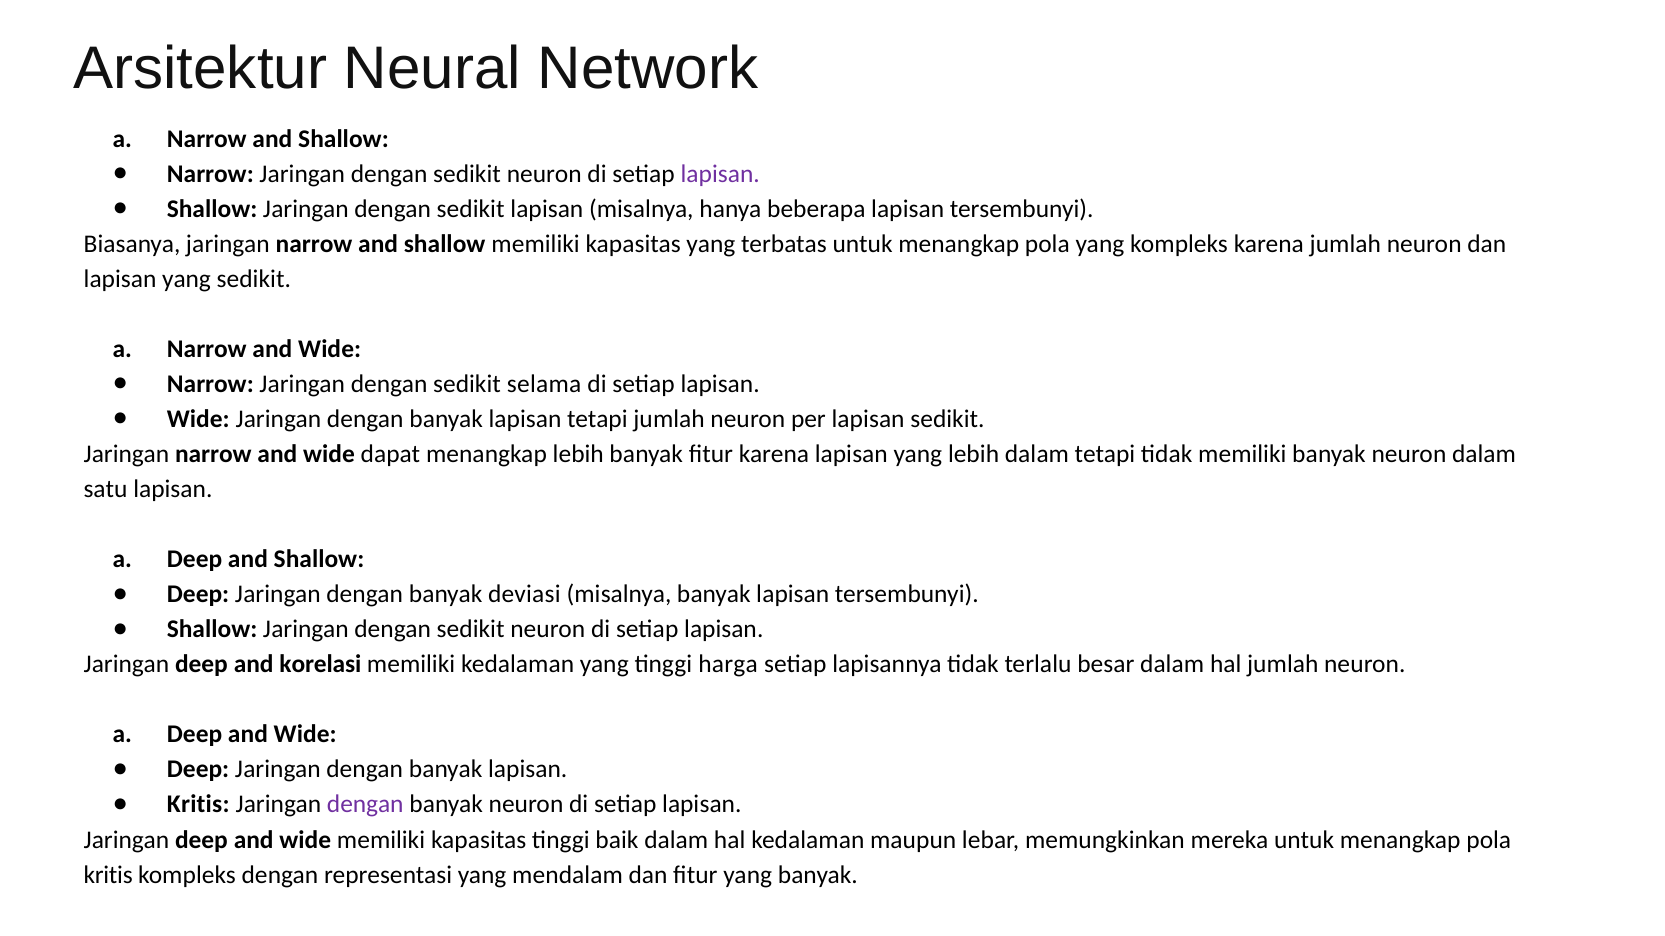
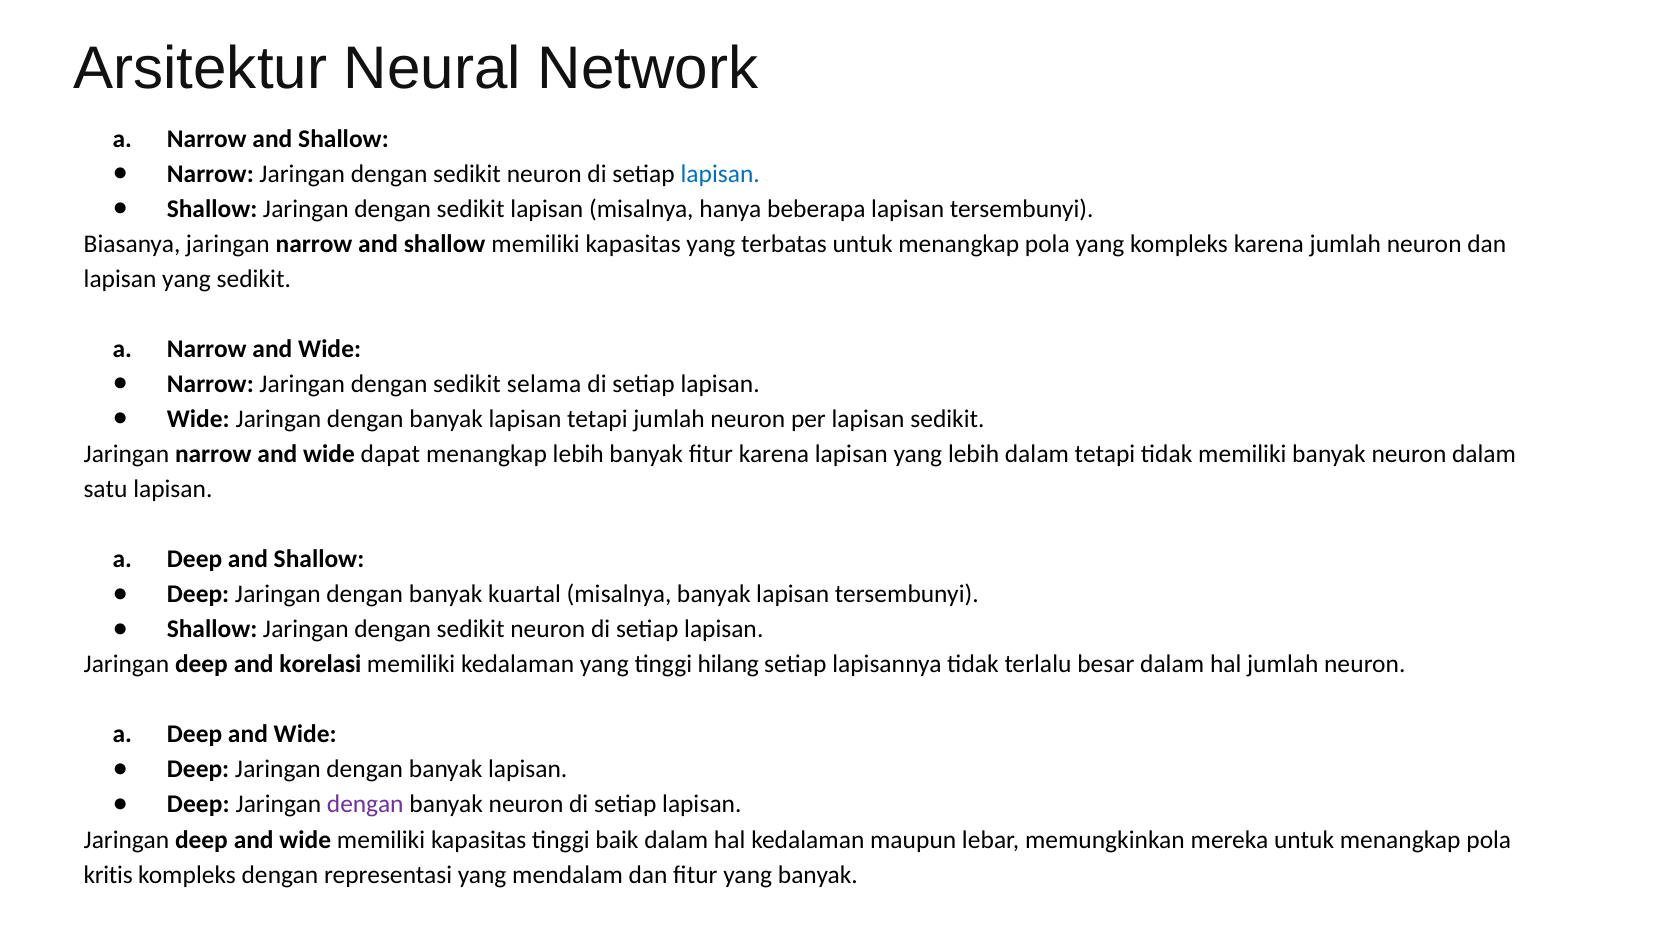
lapisan colour: purple -> blue (720, 174)
deviasi: deviasi -> kuartal (524, 595)
harga: harga -> hilang (728, 665)
Kritis: Kritis -> Deep (198, 805)
